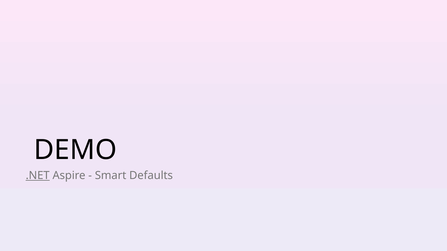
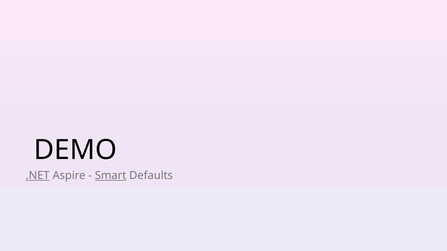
Smart underline: none -> present (111, 176)
